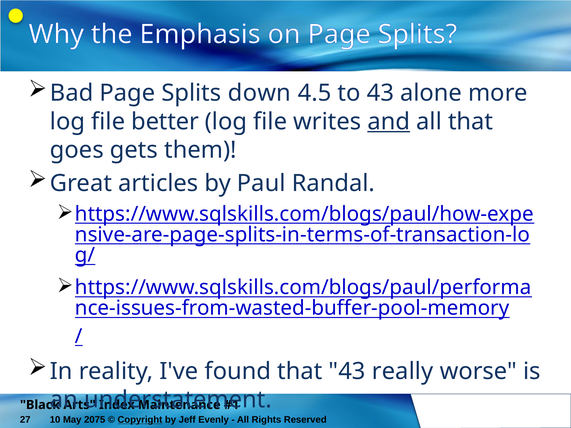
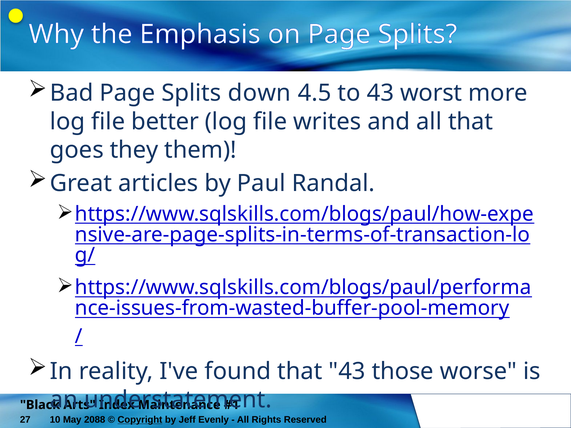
alone: alone -> worst (431, 93)
and underline: present -> none (389, 122)
gets: gets -> they (134, 150)
really: really -> those (403, 371)
2075: 2075 -> 2088 (95, 420)
